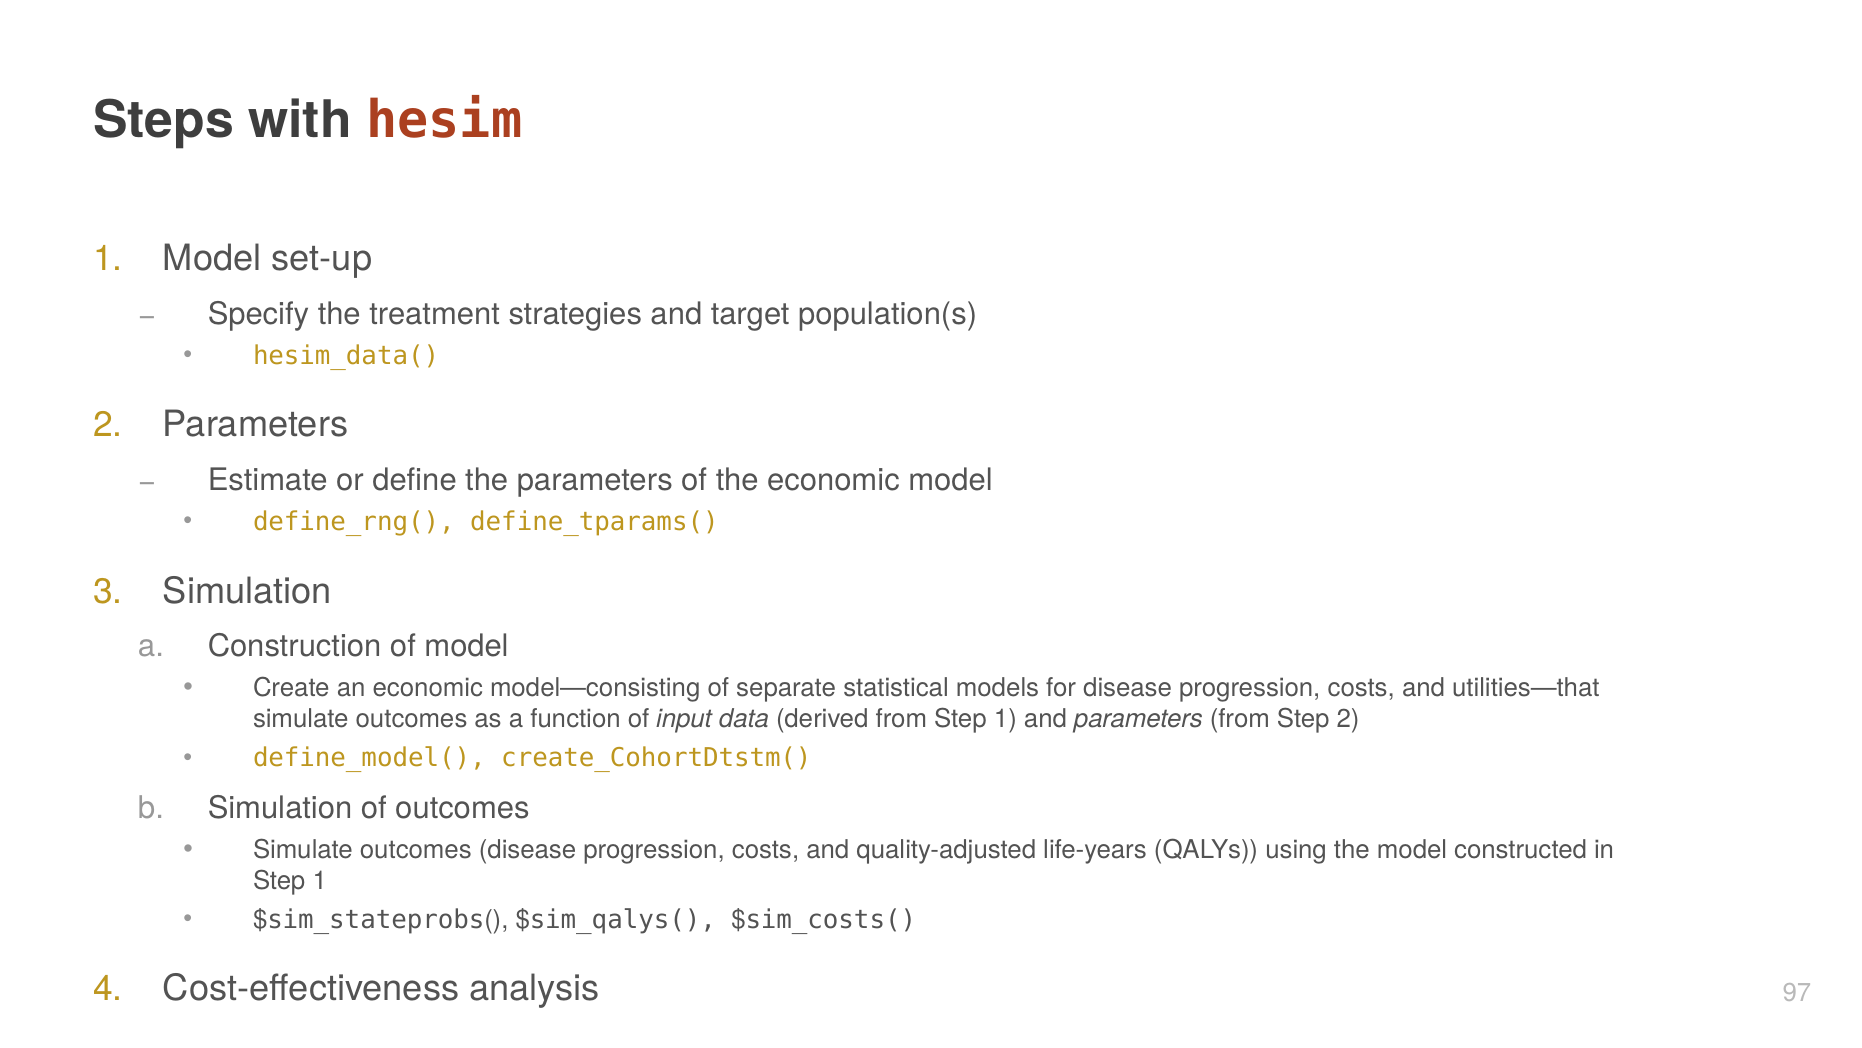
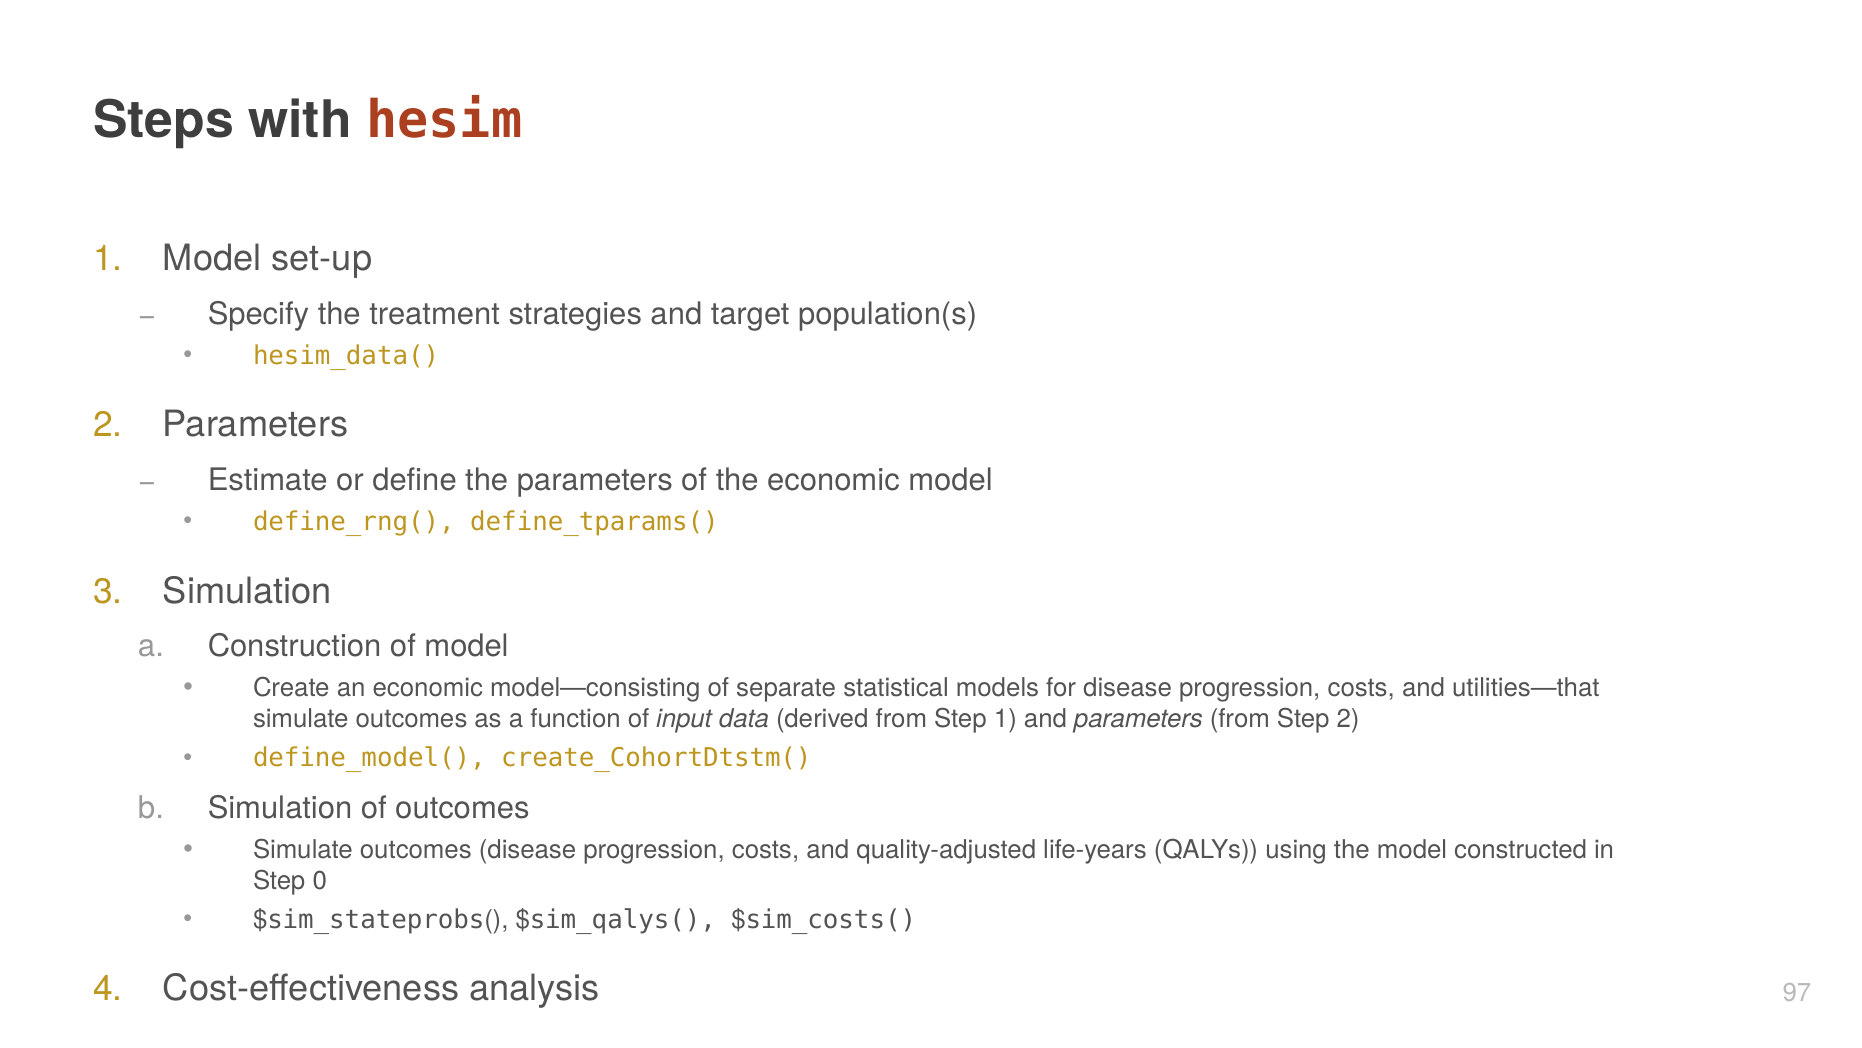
1: 1 -> 0 (320, 881)
